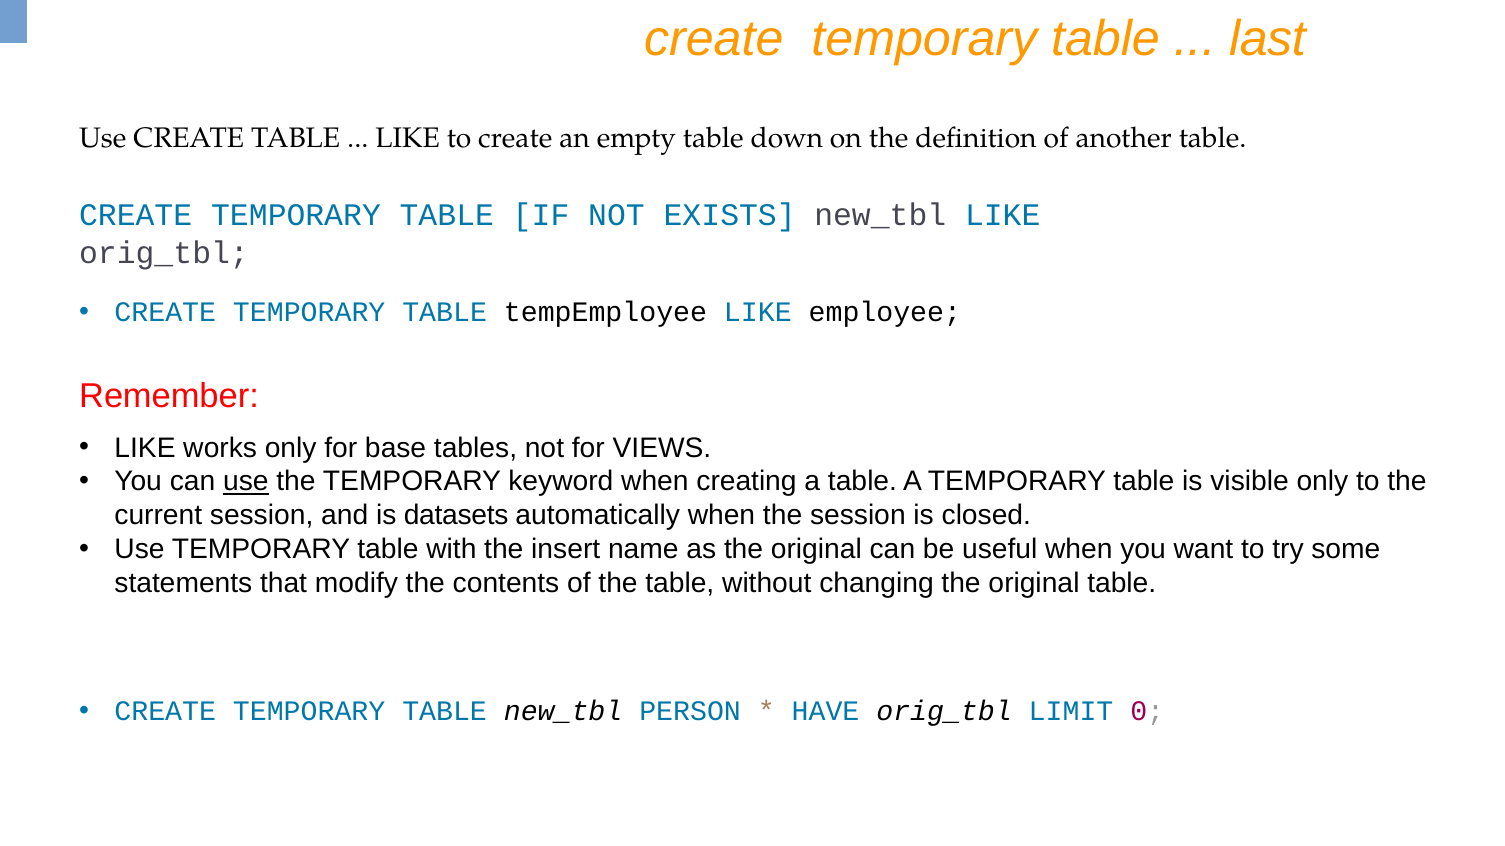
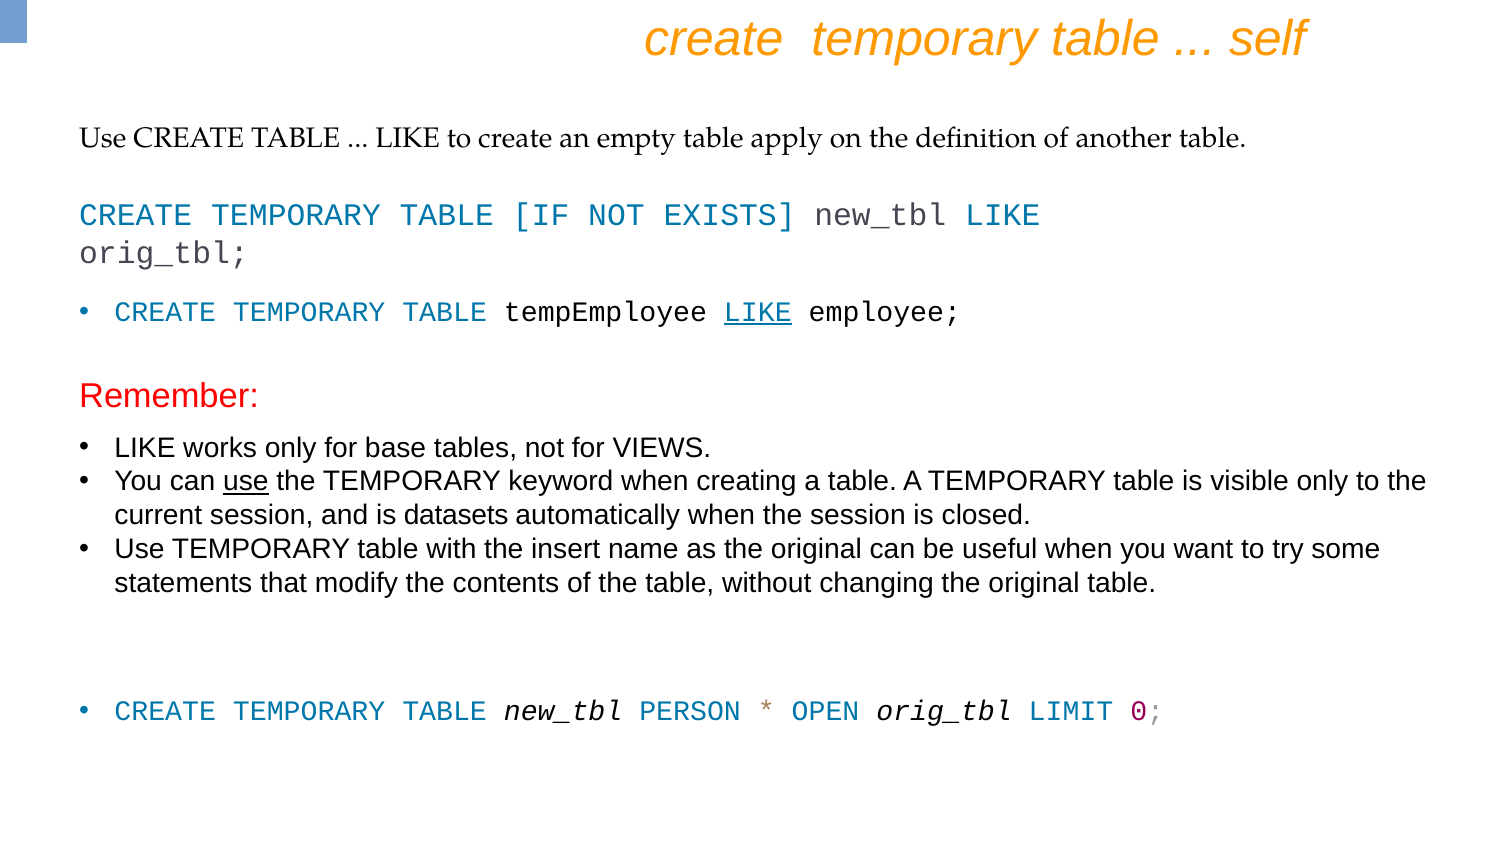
last: last -> self (1267, 39)
down: down -> apply (787, 138)
LIKE underline: none -> present (758, 312)
HAVE: HAVE -> OPEN (826, 712)
